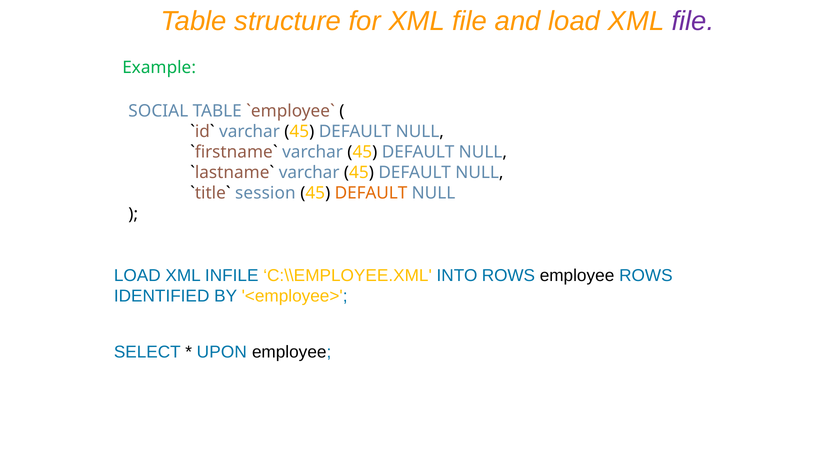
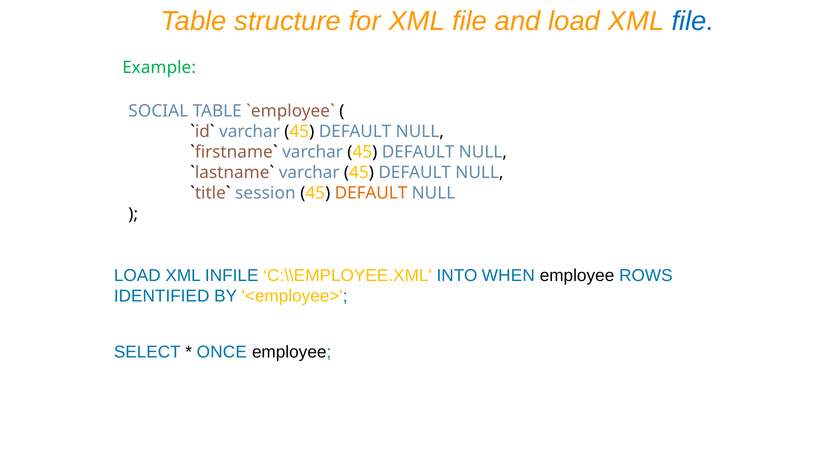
file colour: purple -> blue (693, 21)
INTO ROWS: ROWS -> WHEN (508, 276)
UPON: UPON -> ONCE (222, 353)
